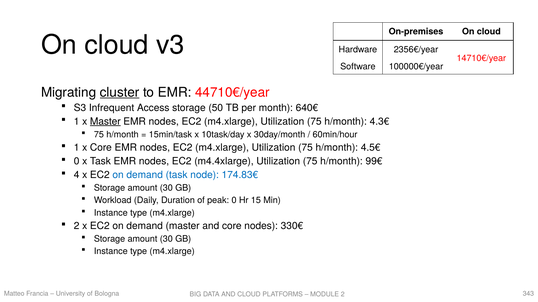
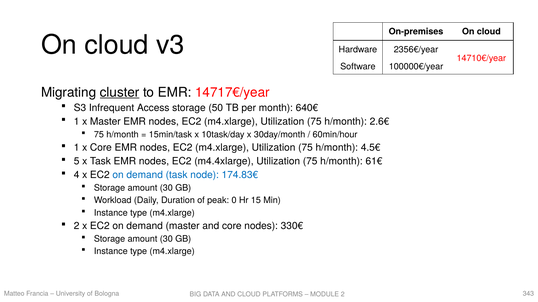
44710€/year: 44710€/year -> 14717€/year (232, 92)
Master underline: present -> none (105, 122)
4.3€: 4.3€ -> 2.6€ (380, 122)
0: 0 -> 5 (77, 162)
99€: 99€ -> 61€ (374, 162)
